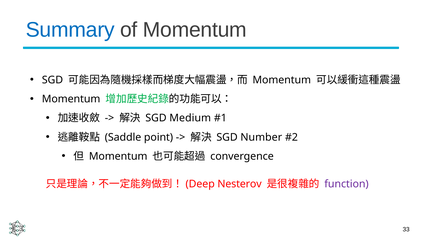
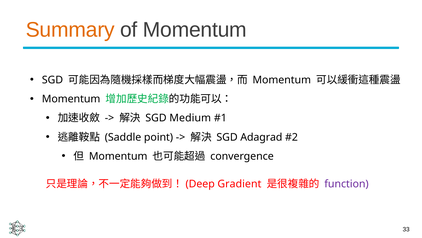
Summary colour: blue -> orange (70, 30)
Number: Number -> Adagrad (261, 137)
Nesterov: Nesterov -> Gradient (239, 183)
